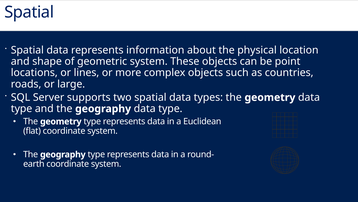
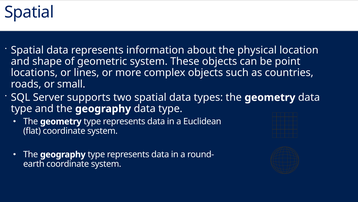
large: large -> small (71, 84)
